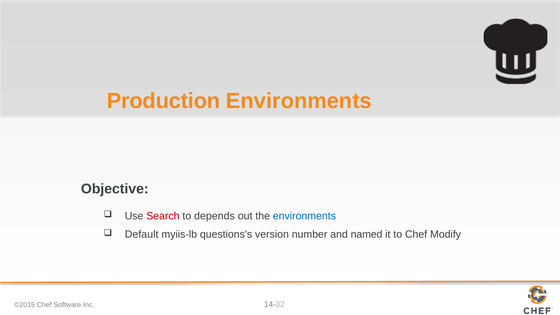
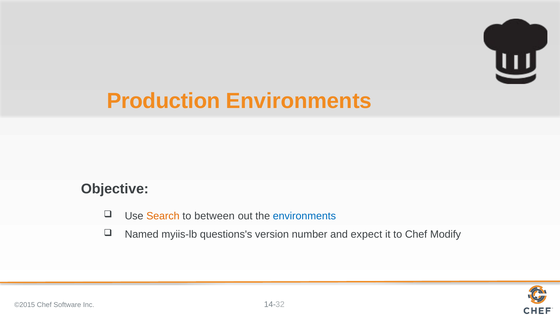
Search colour: red -> orange (163, 216)
depends: depends -> between (215, 216)
Default: Default -> Named (142, 234)
named: named -> expect (366, 234)
